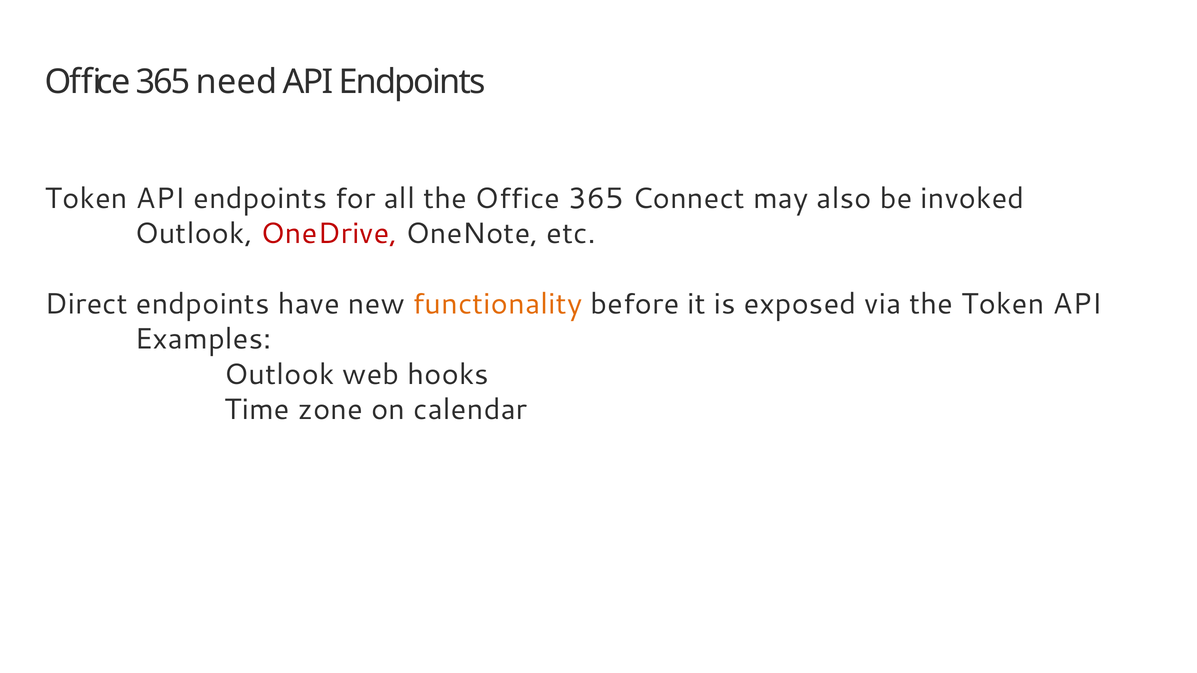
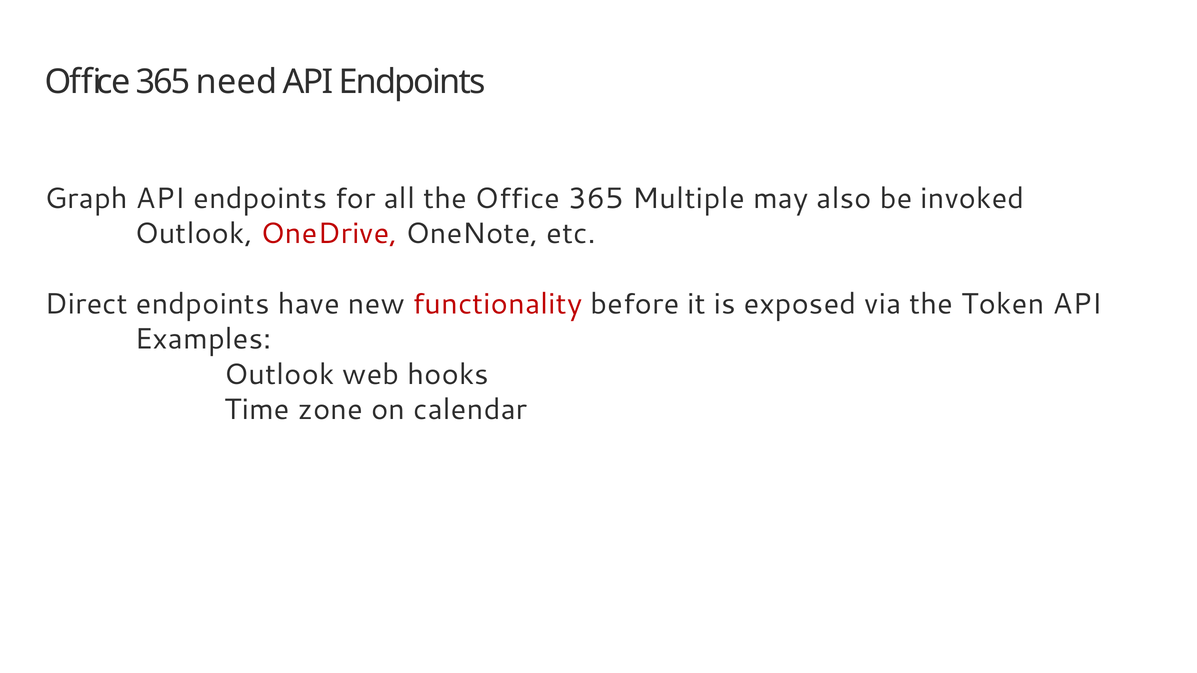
Token: Token -> Graph (86, 199)
Connect: Connect -> Multiple (688, 199)
functionality colour: orange -> red (497, 304)
